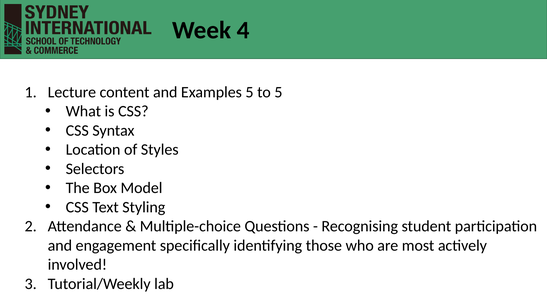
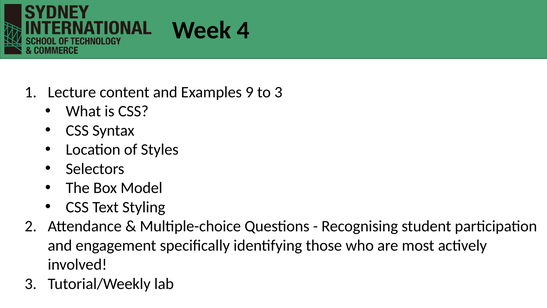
Examples 5: 5 -> 9 (250, 92)
to 5: 5 -> 3 (278, 92)
